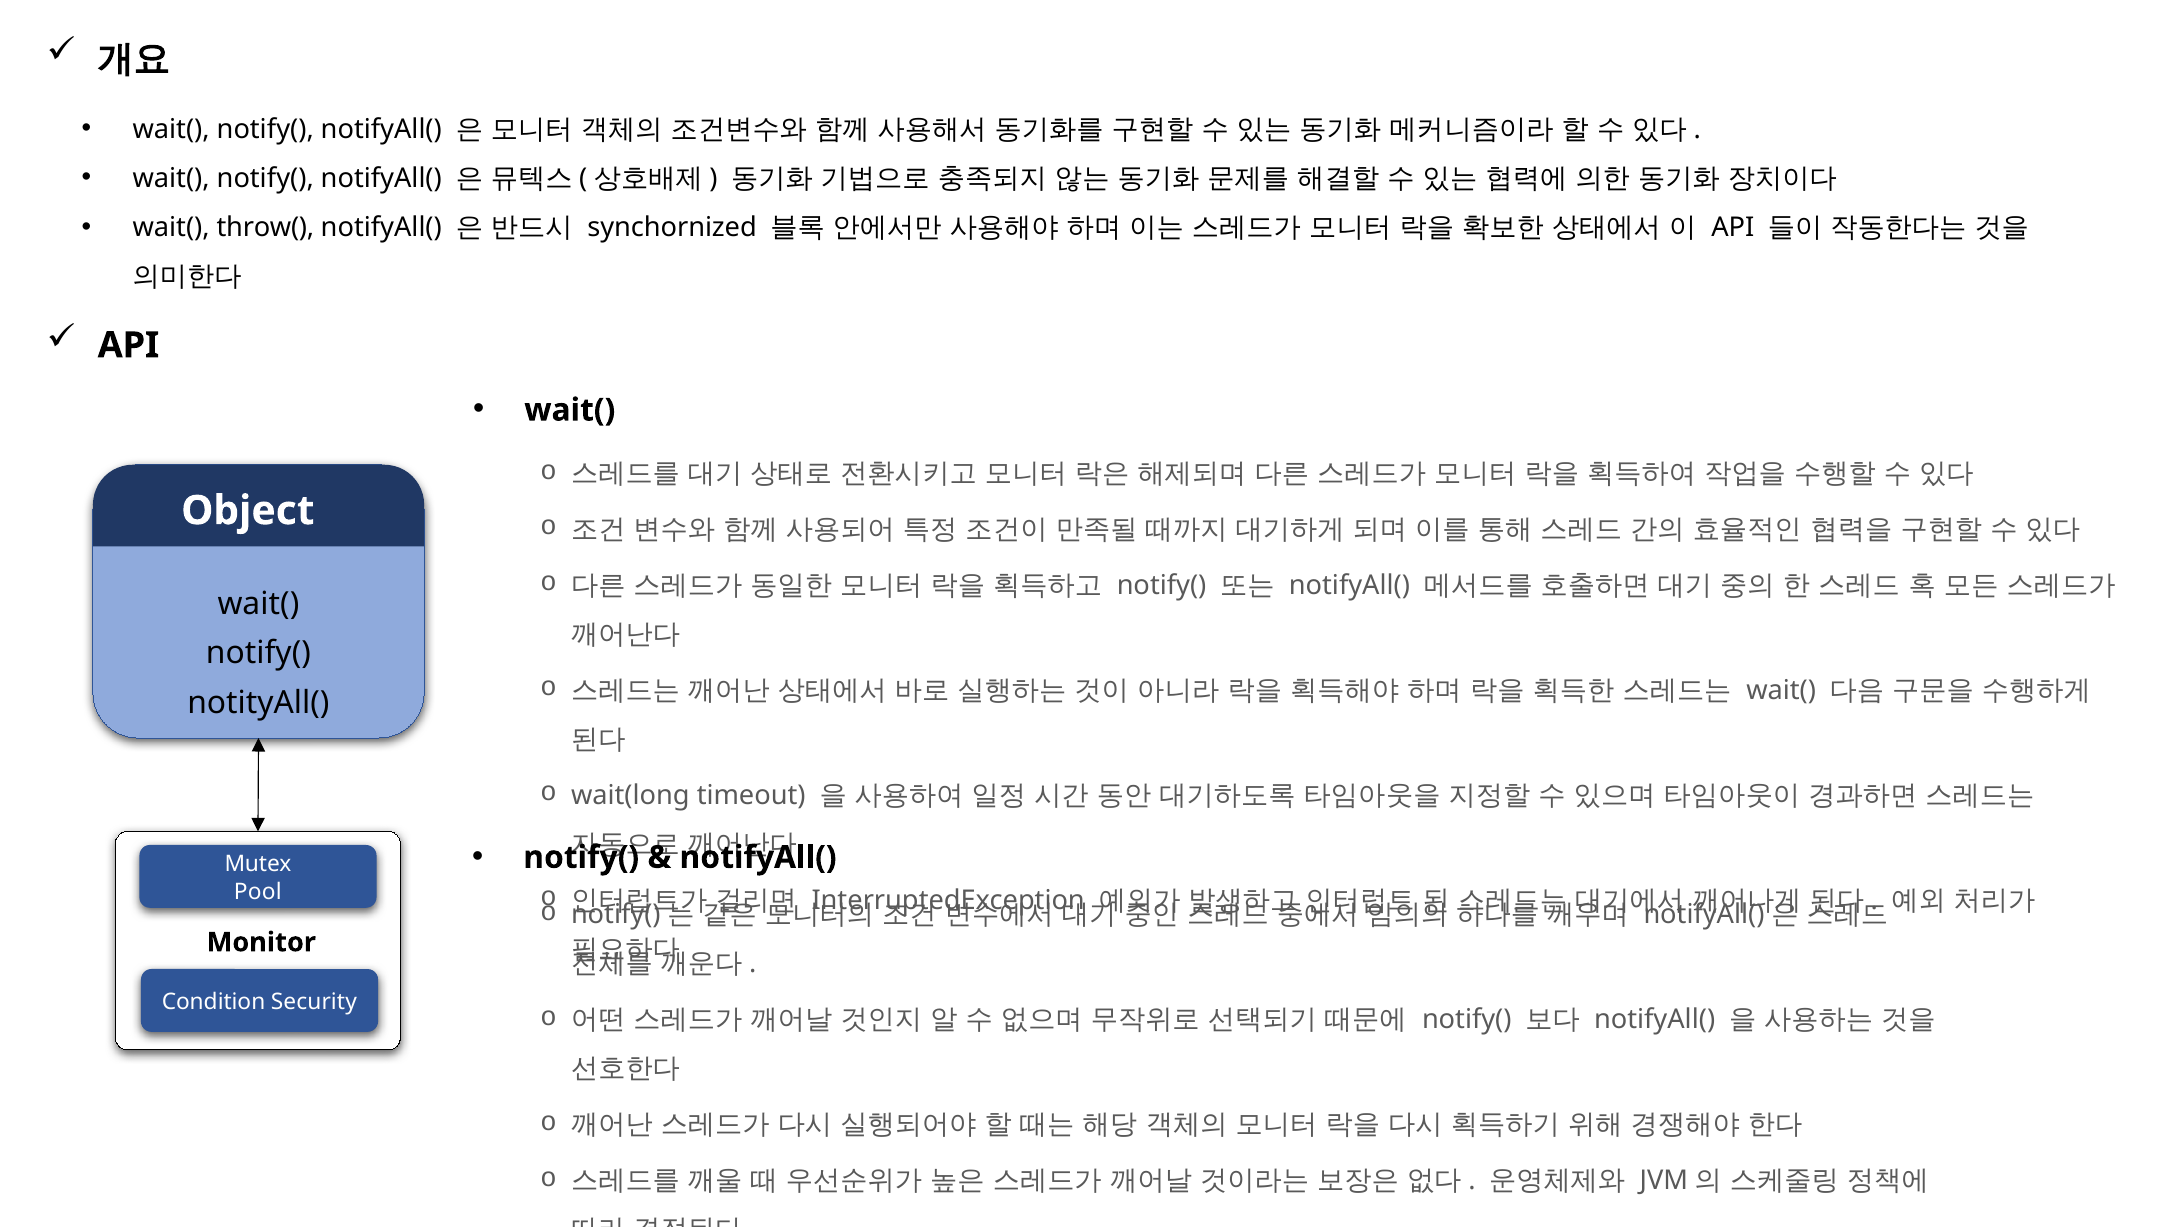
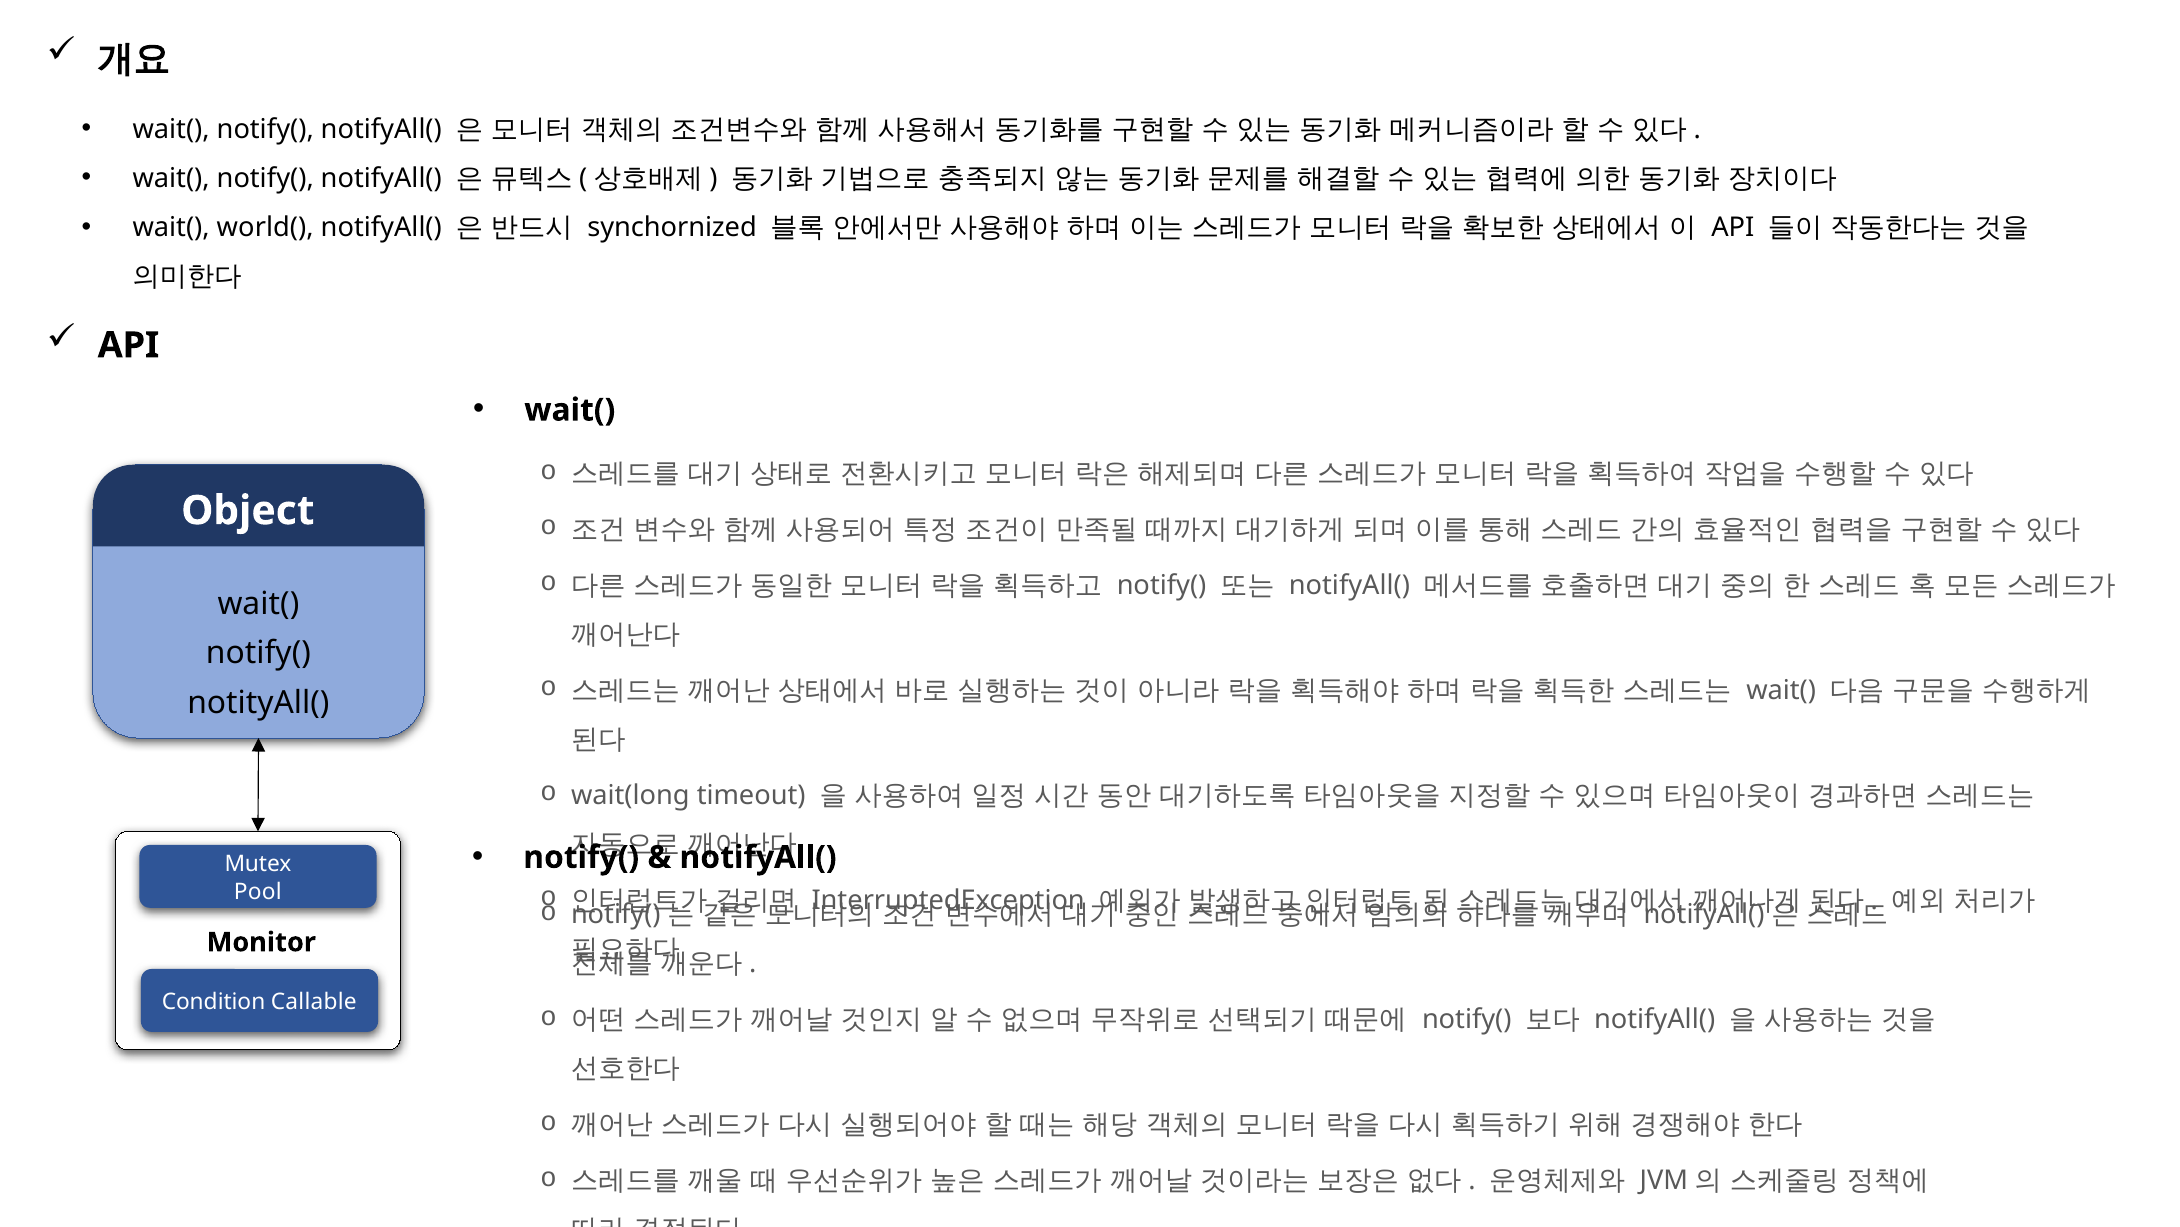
throw(: throw( -> world( (265, 227)
Security: Security -> Callable (314, 1001)
